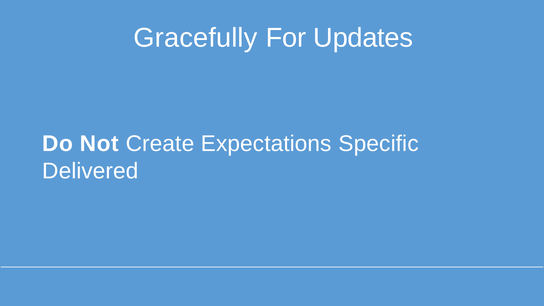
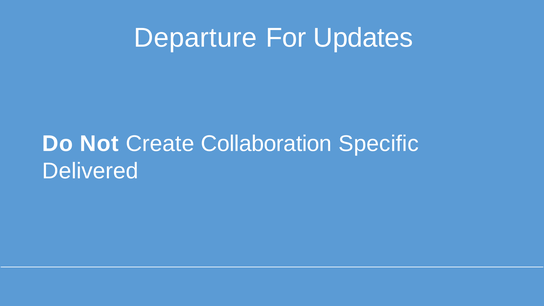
Gracefully: Gracefully -> Departure (195, 38)
Expectations: Expectations -> Collaboration (266, 144)
